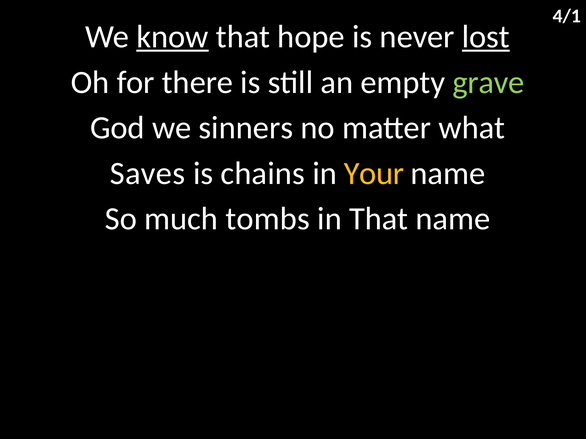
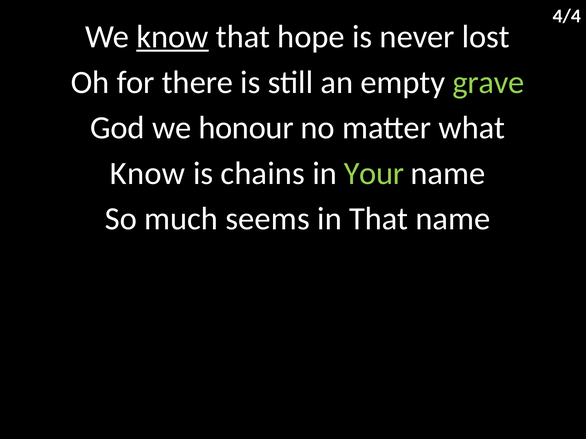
4/1: 4/1 -> 4/4 (567, 16)
lost underline: present -> none (486, 37)
sinners: sinners -> honour (246, 128)
Saves: Saves -> Know (147, 174)
Your colour: yellow -> light green (374, 174)
tombs: tombs -> seems (268, 219)
